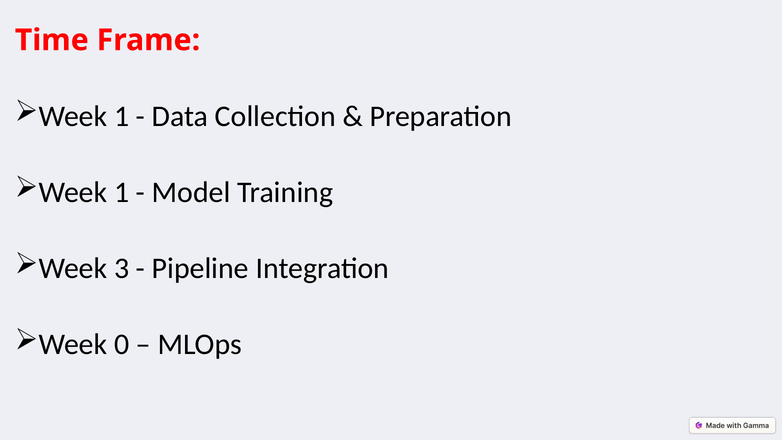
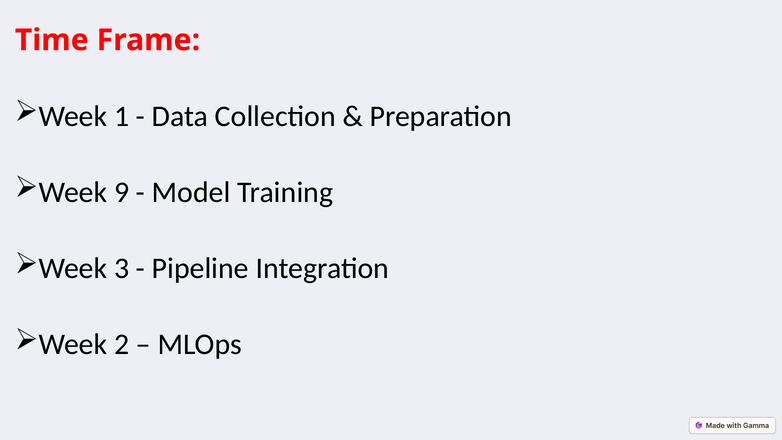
1: 1 -> 9 (122, 192)
0: 0 -> 2 (122, 345)
